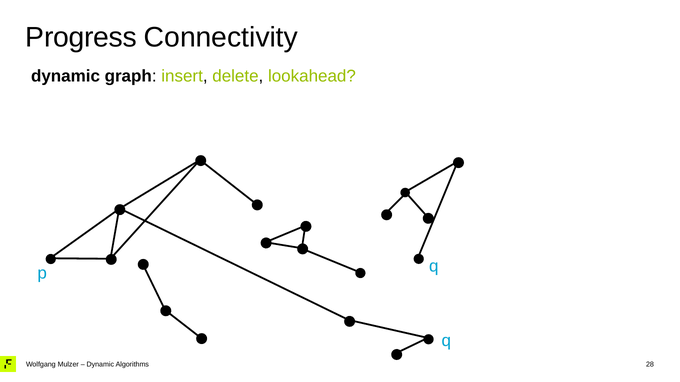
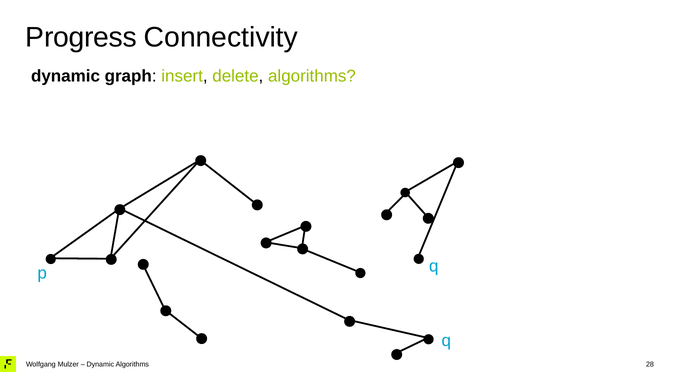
delete lookahead: lookahead -> algorithms (312, 76)
